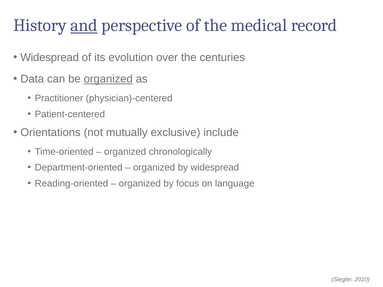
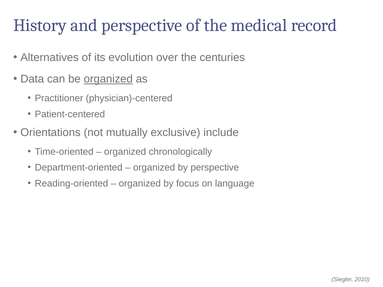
and underline: present -> none (84, 25)
Widespread: Widespread -> Alternatives (50, 57)
by widespread: widespread -> perspective (215, 168)
